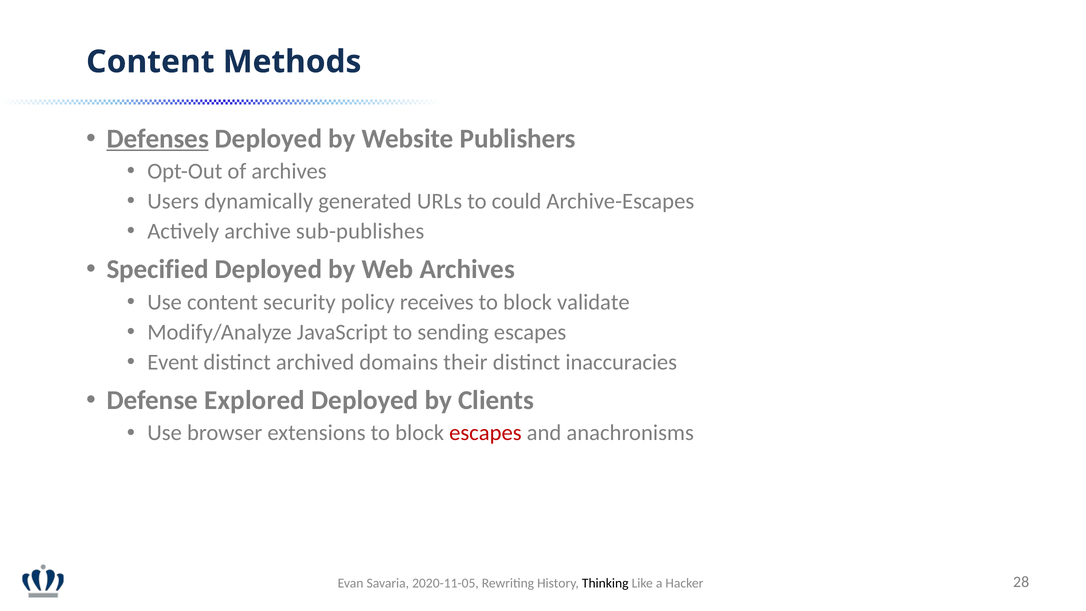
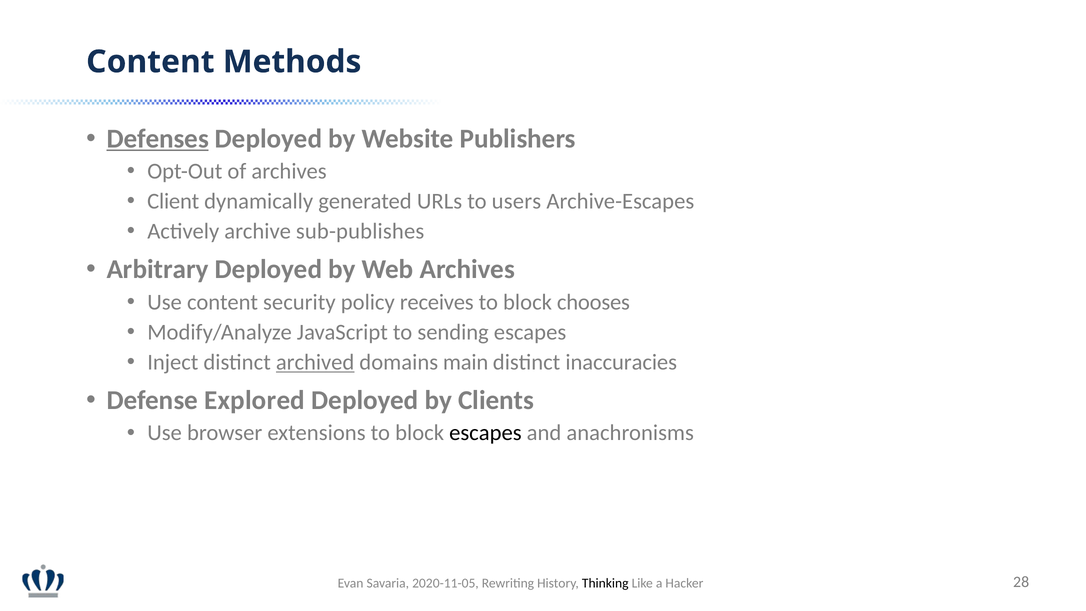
Users: Users -> Client (173, 201)
could: could -> users (516, 201)
Specified: Specified -> Arbitrary (158, 269)
validate: validate -> chooses (593, 302)
Event: Event -> Inject (173, 362)
archived underline: none -> present (315, 362)
their: their -> main (466, 362)
escapes colour: red -> black (485, 433)
